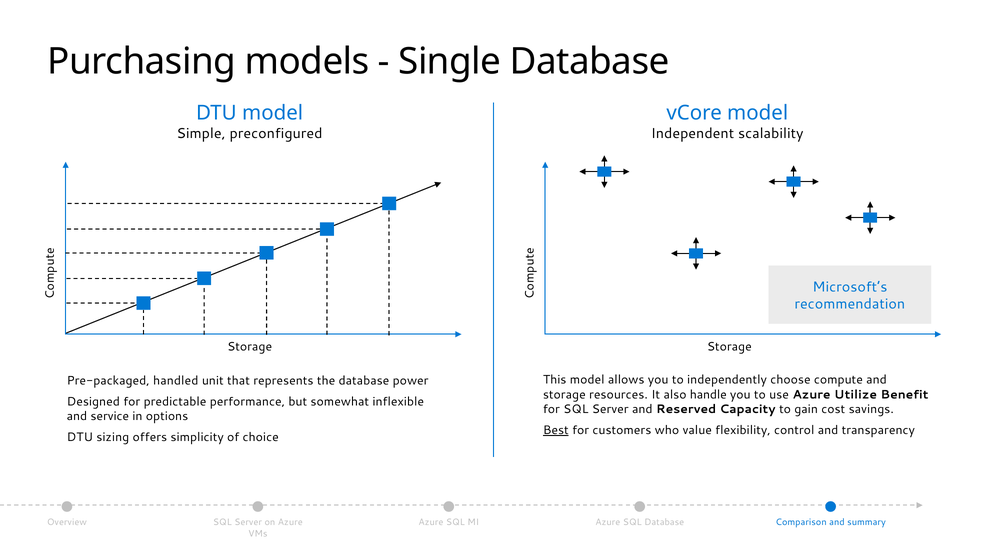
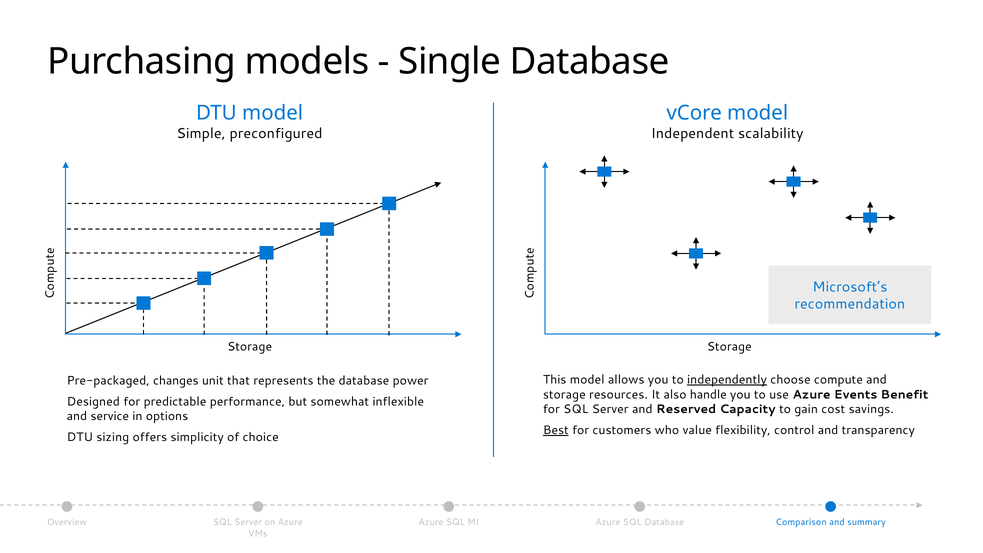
independently underline: none -> present (727, 380)
handled: handled -> changes (176, 381)
Utilize: Utilize -> Events (856, 394)
